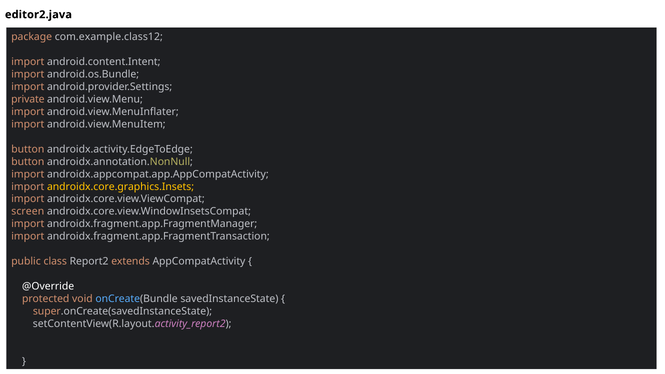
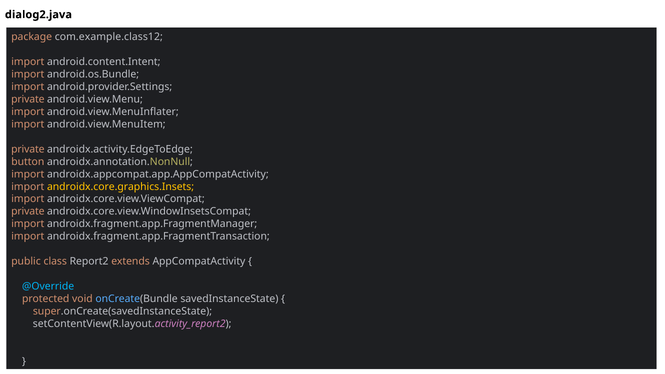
editor2.java: editor2.java -> dialog2.java (38, 15)
button: button -> private (28, 149)
screen: screen -> private (28, 212)
@Override colour: white -> light blue (48, 286)
